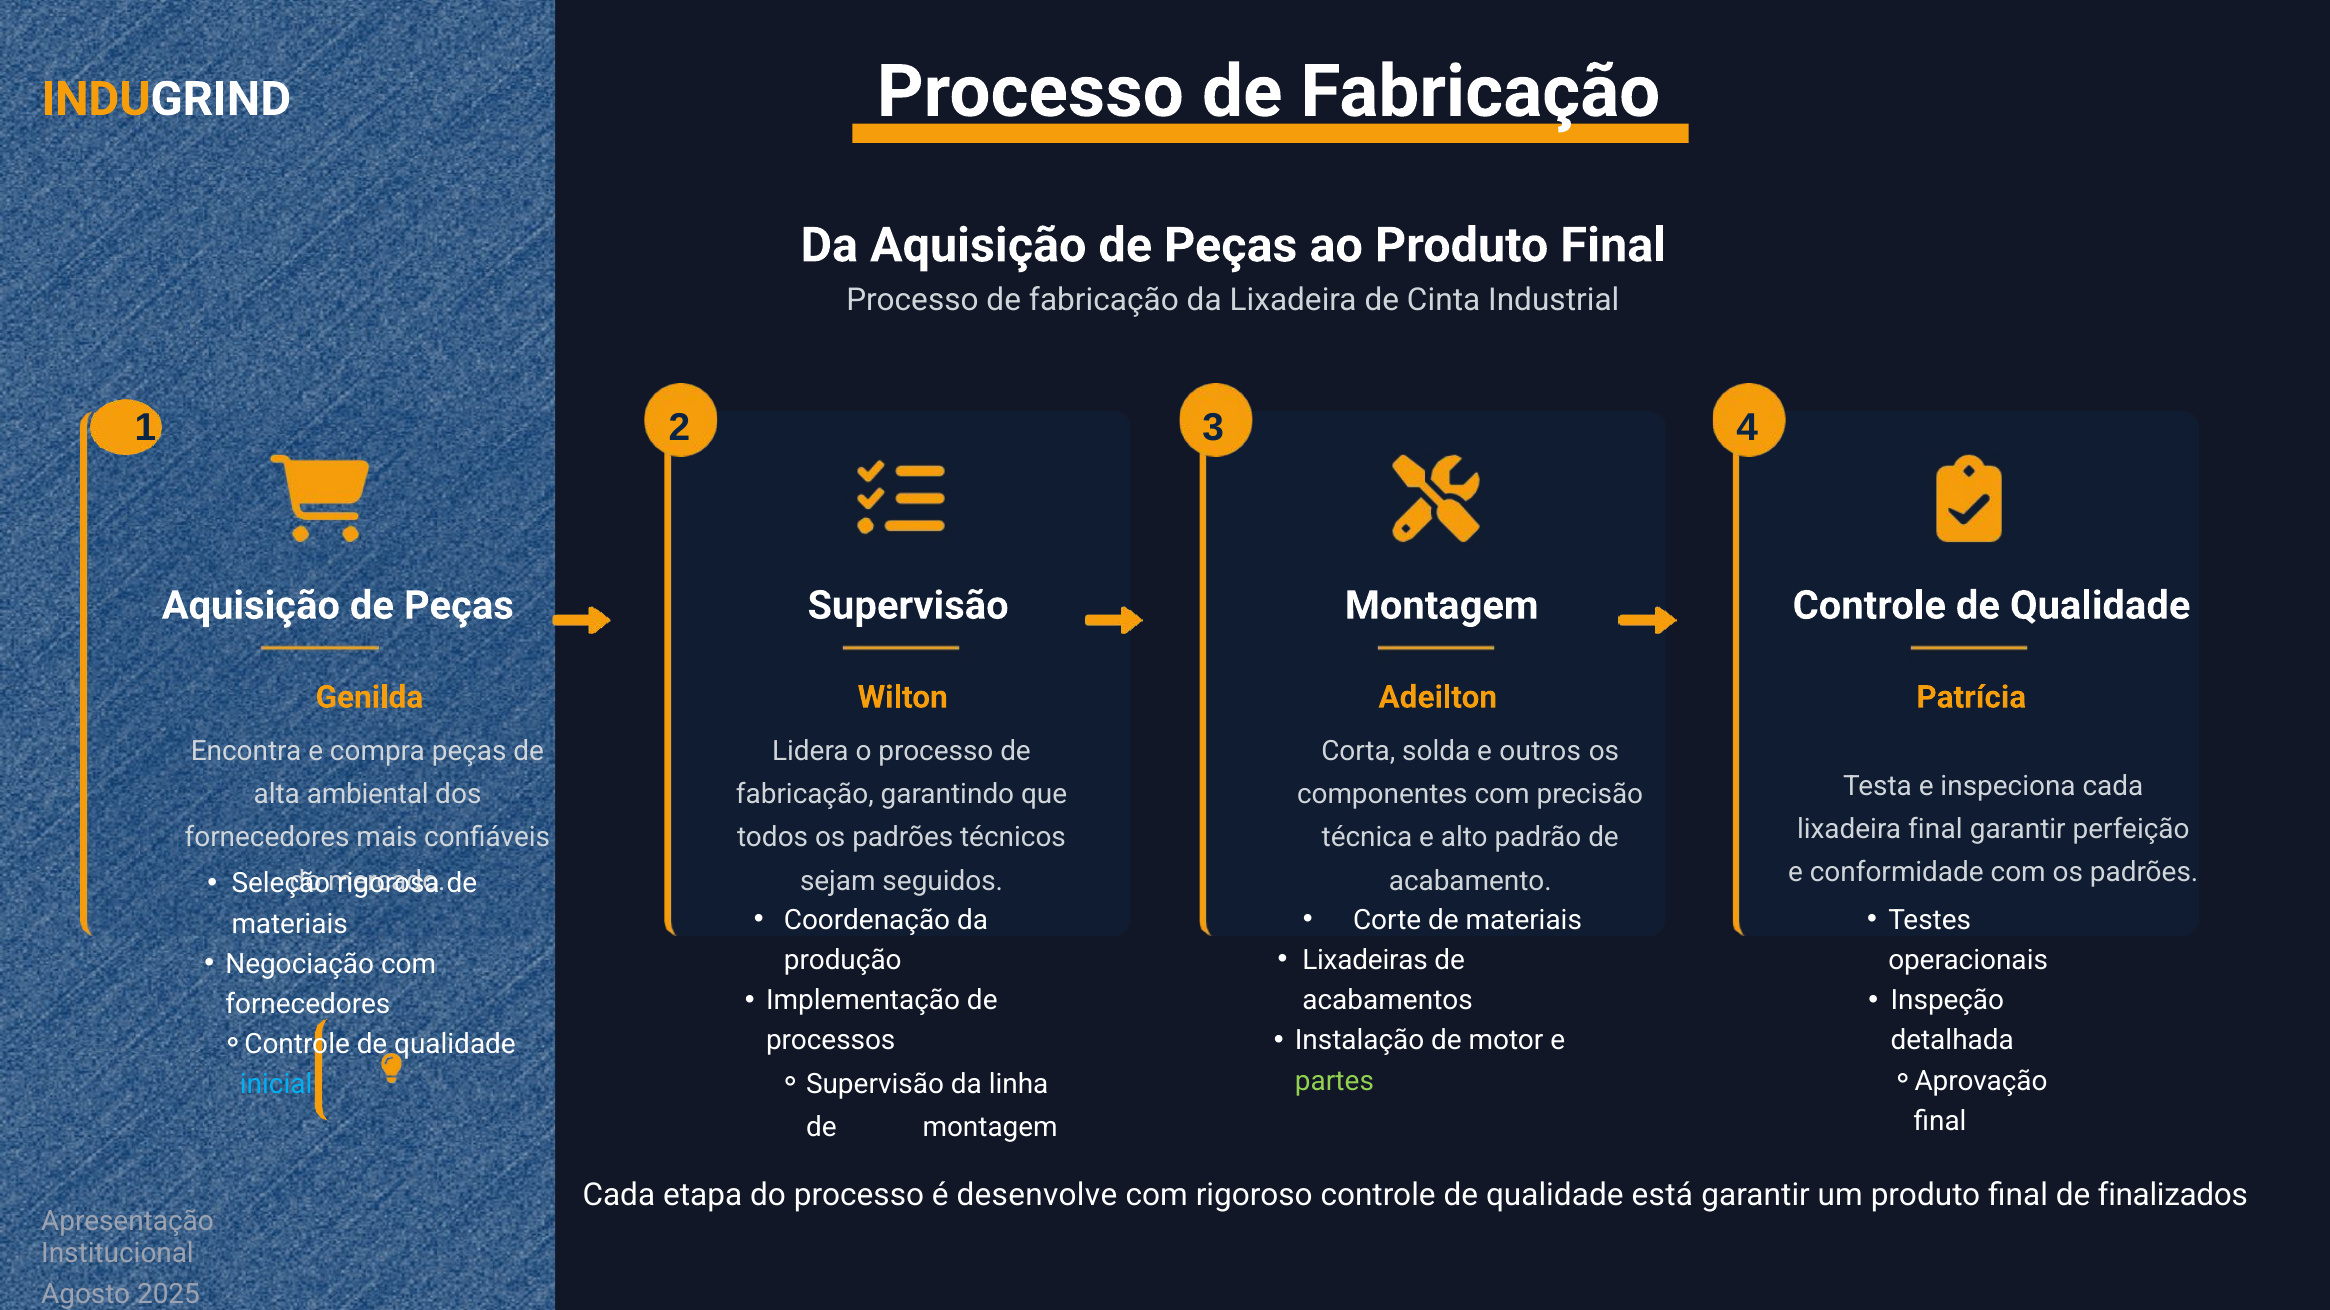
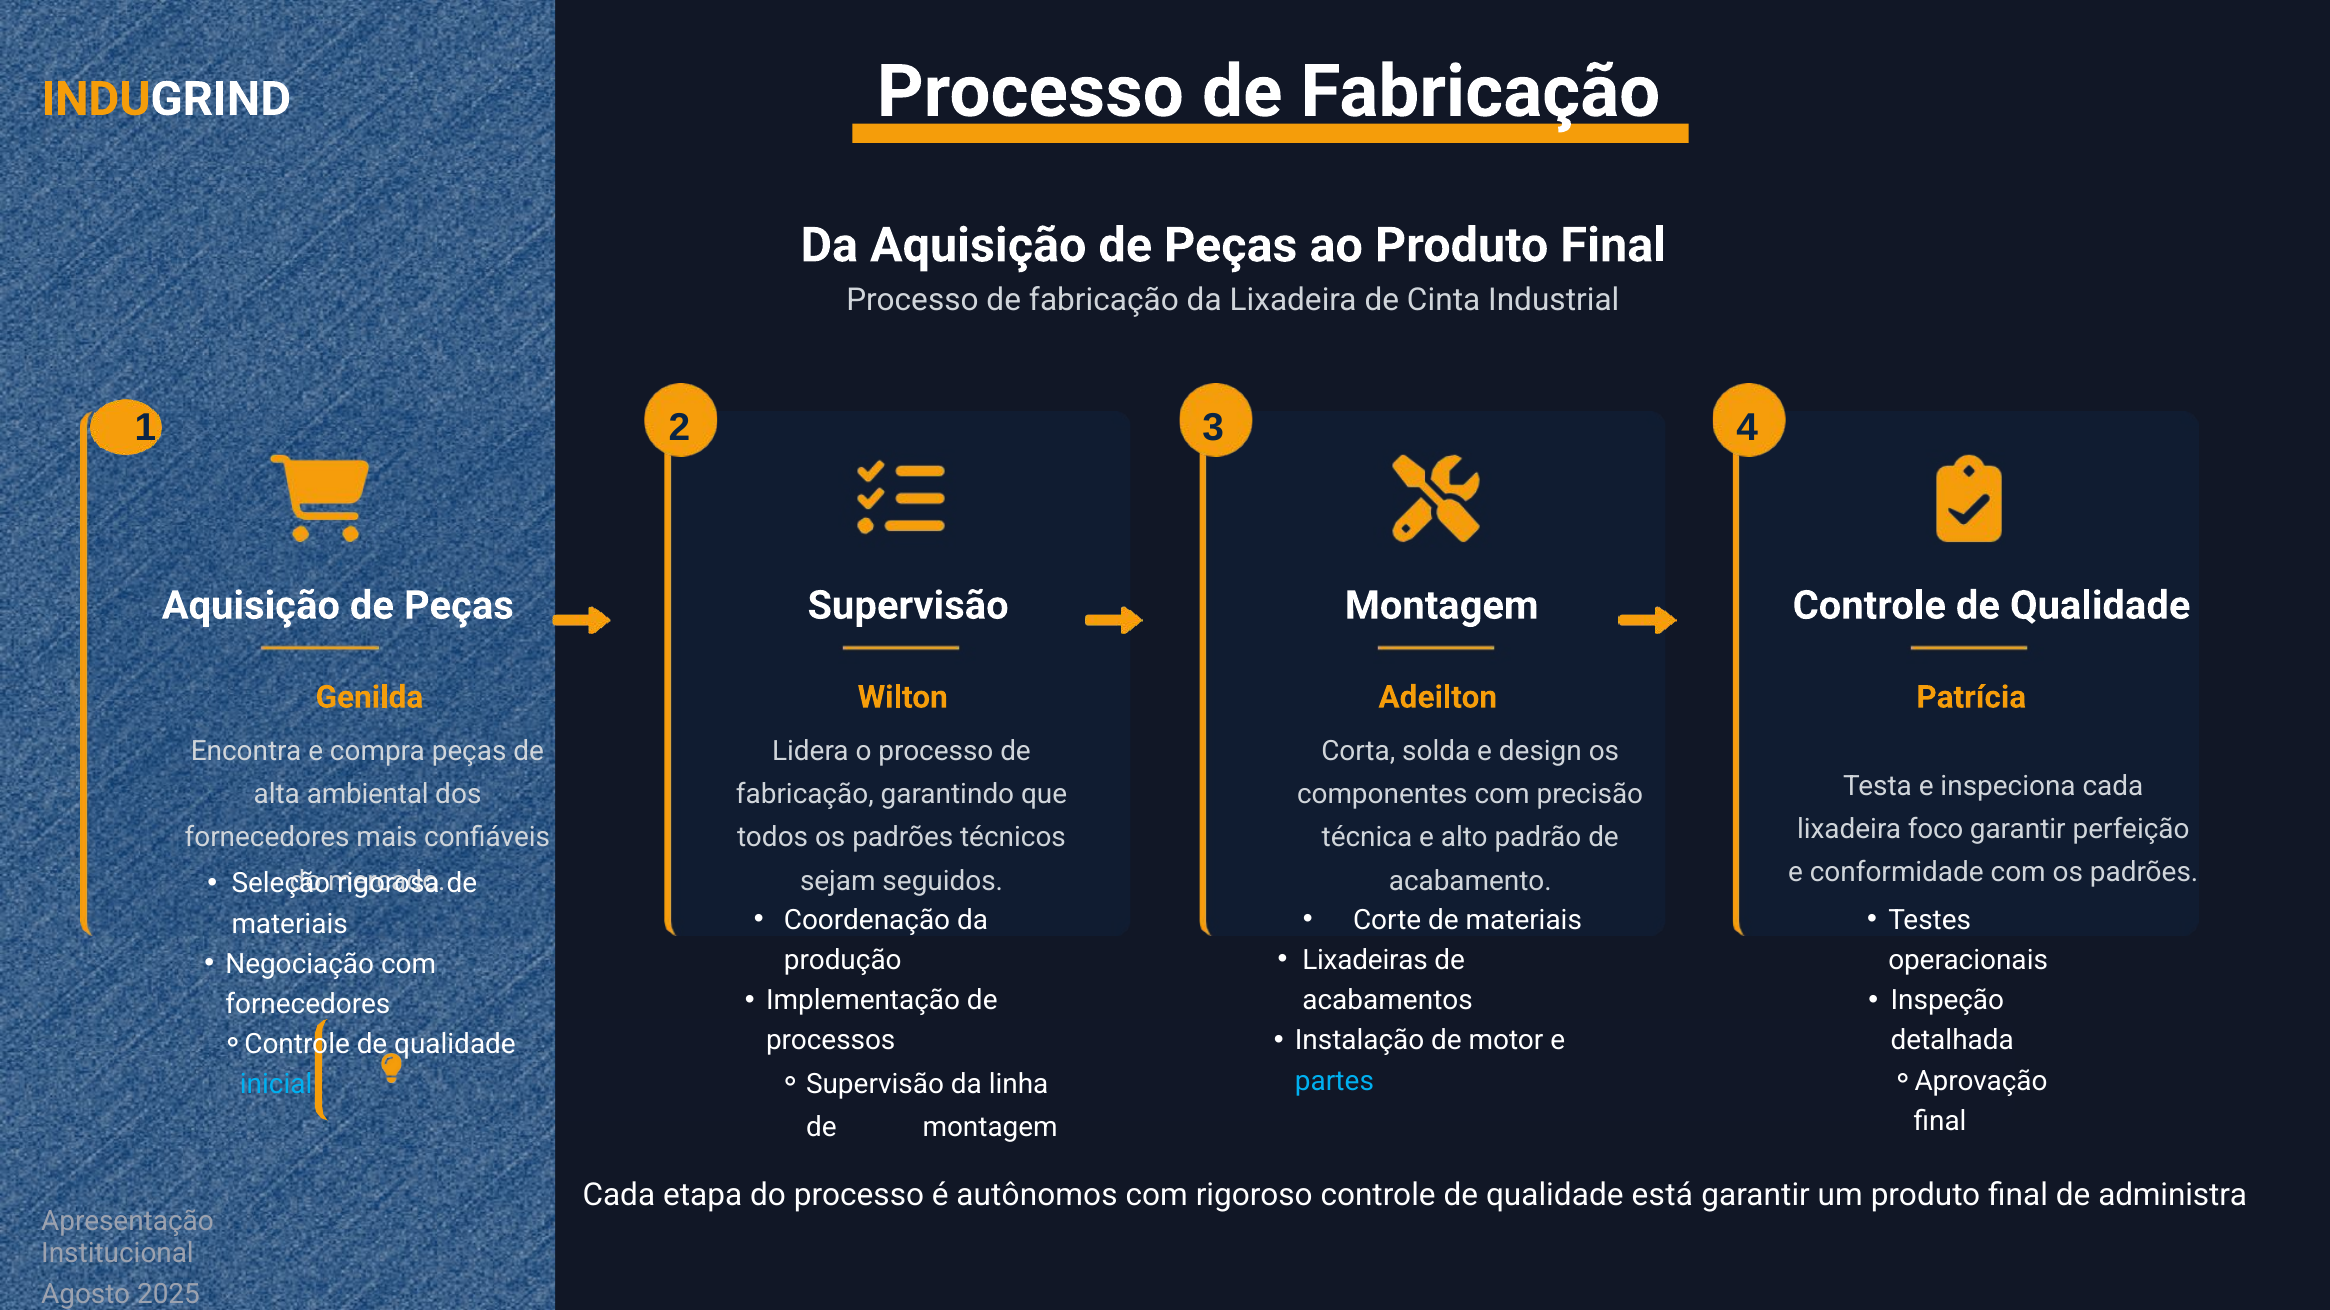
outros: outros -> design (1540, 752)
lixadeira final: final -> foco (1936, 830)
partes colour: light green -> light blue (1334, 1081)
desenvolve: desenvolve -> autônomos (1037, 1195)
finalizados: finalizados -> administra (2173, 1195)
